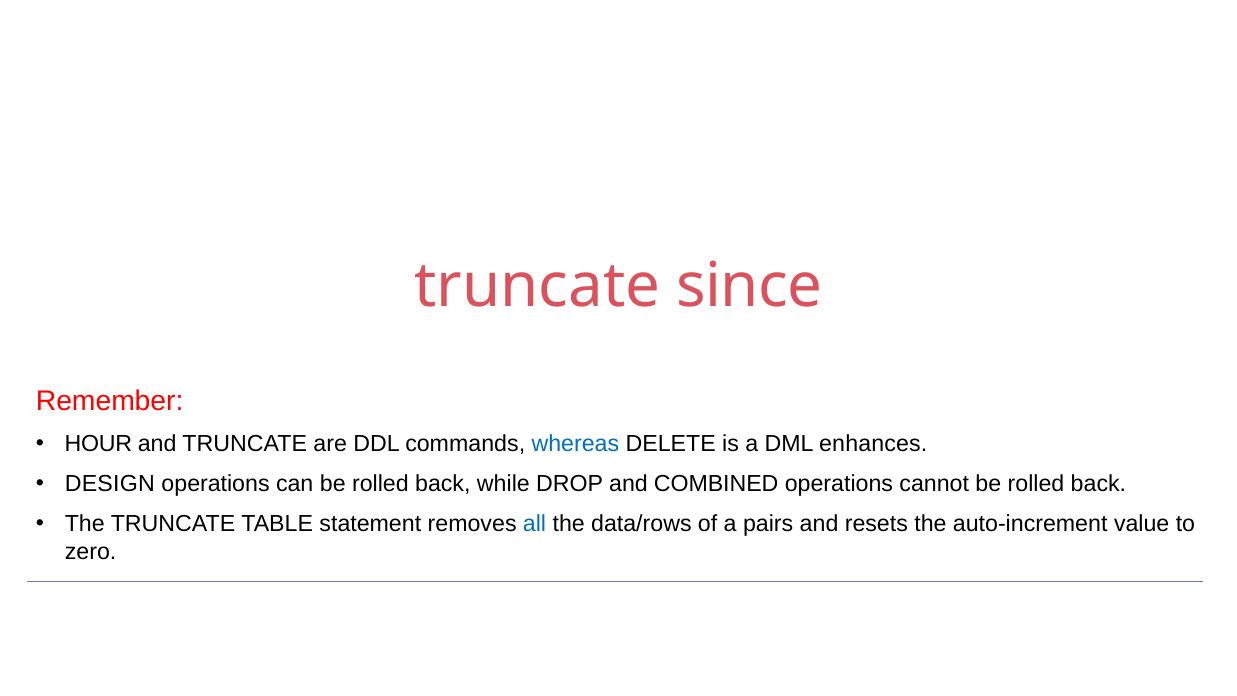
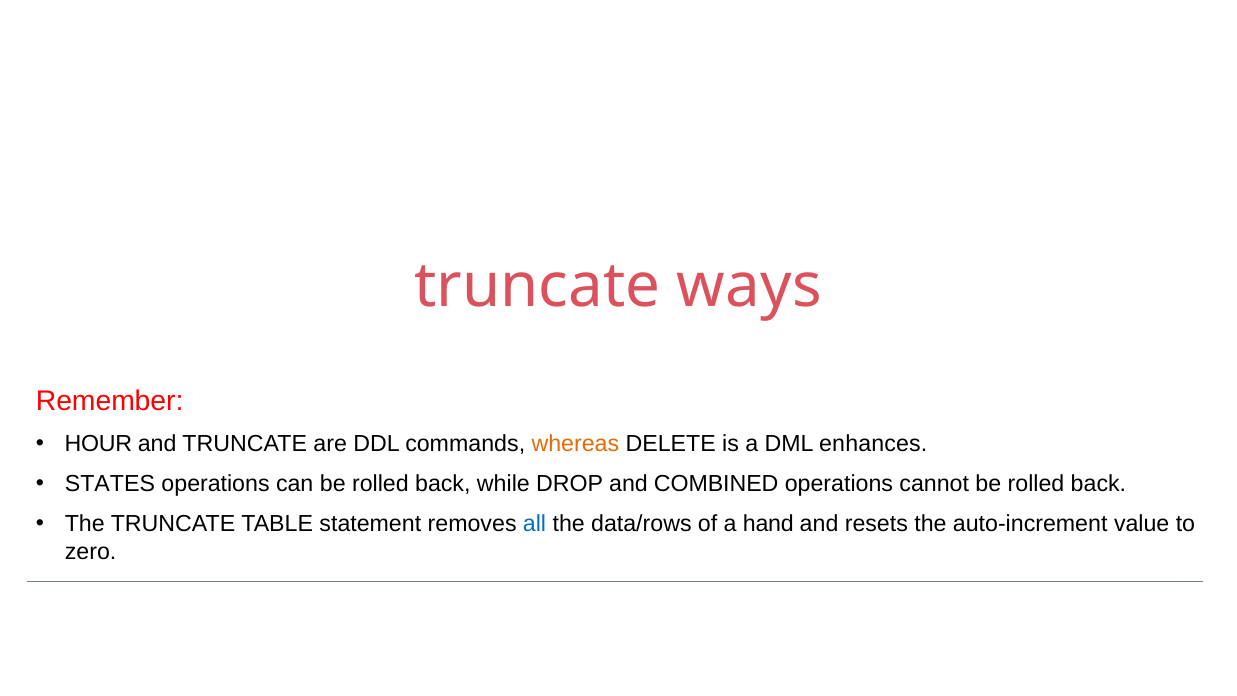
since: since -> ways (749, 286)
whereas colour: blue -> orange (575, 444)
DESIGN: DESIGN -> STATES (110, 484)
pairs: pairs -> hand (768, 524)
